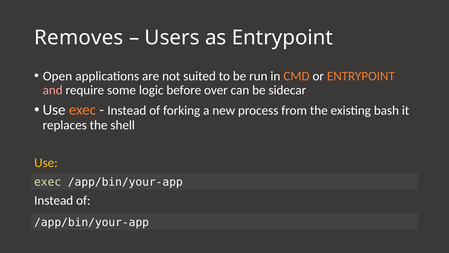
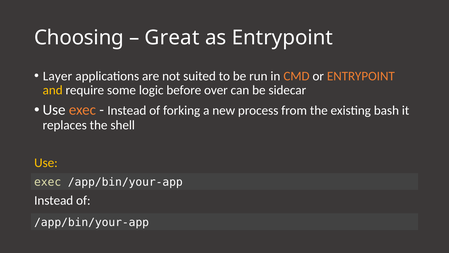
Removes: Removes -> Choosing (79, 38)
Users: Users -> Great (172, 38)
Open: Open -> Layer (58, 76)
and colour: pink -> yellow (53, 90)
